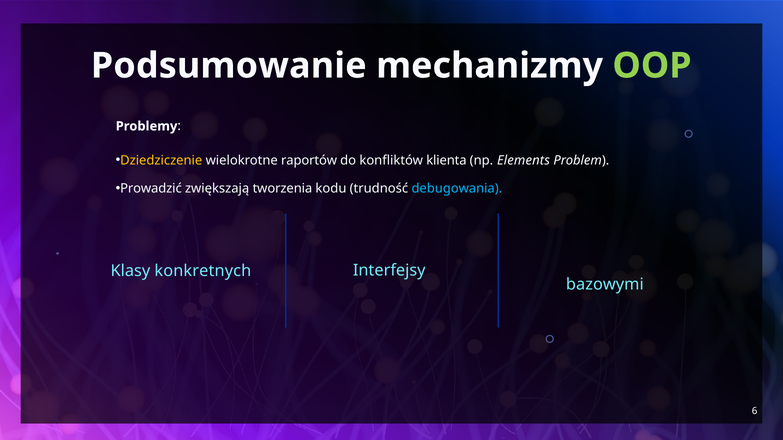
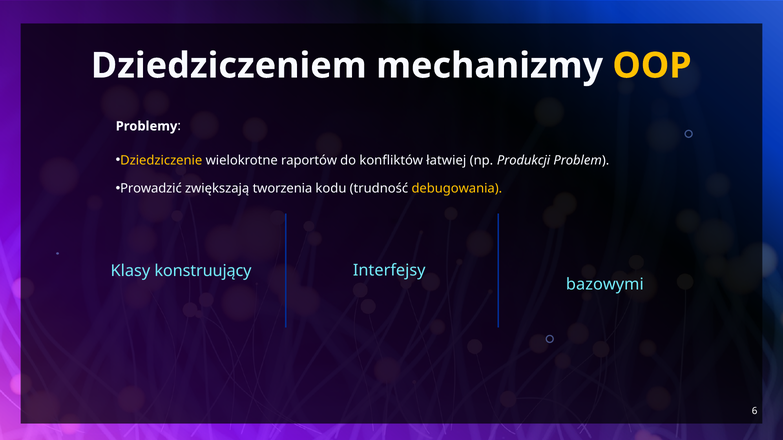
Podsumowanie: Podsumowanie -> Dziedziczeniem (229, 66)
OOP colour: light green -> yellow (652, 66)
klienta: klienta -> łatwiej (446, 161)
Elements: Elements -> Produkcji (524, 161)
debugowania colour: light blue -> yellow (457, 189)
konkretnych: konkretnych -> konstruujący (203, 271)
